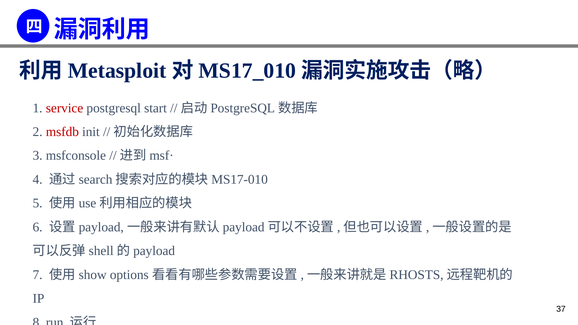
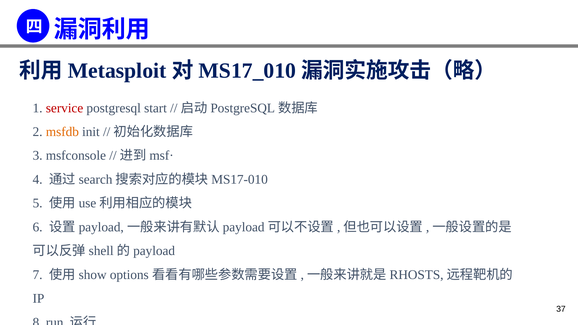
msfdb colour: red -> orange (62, 132)
